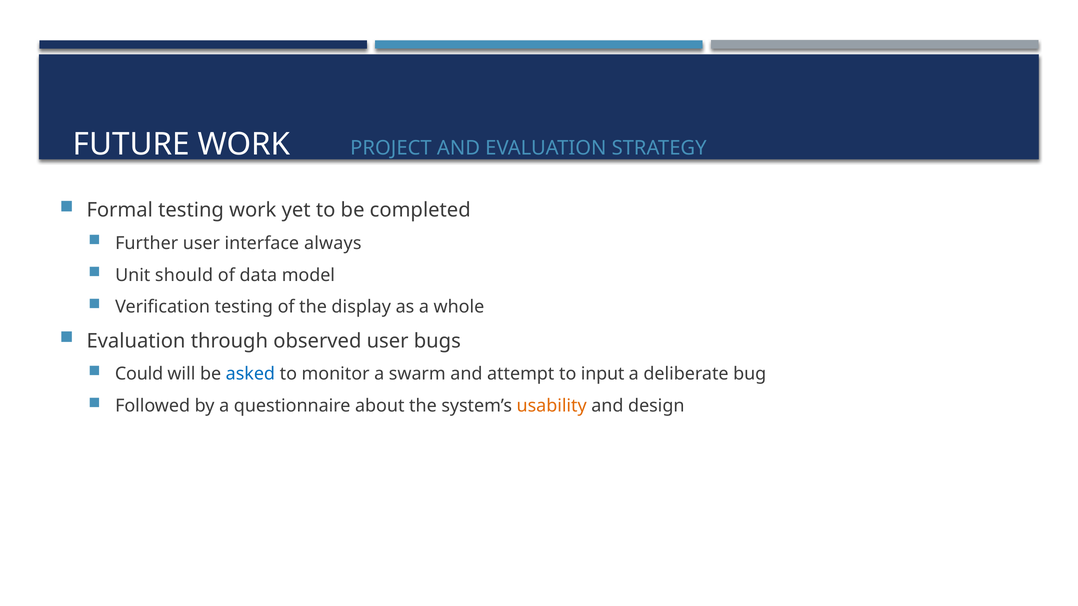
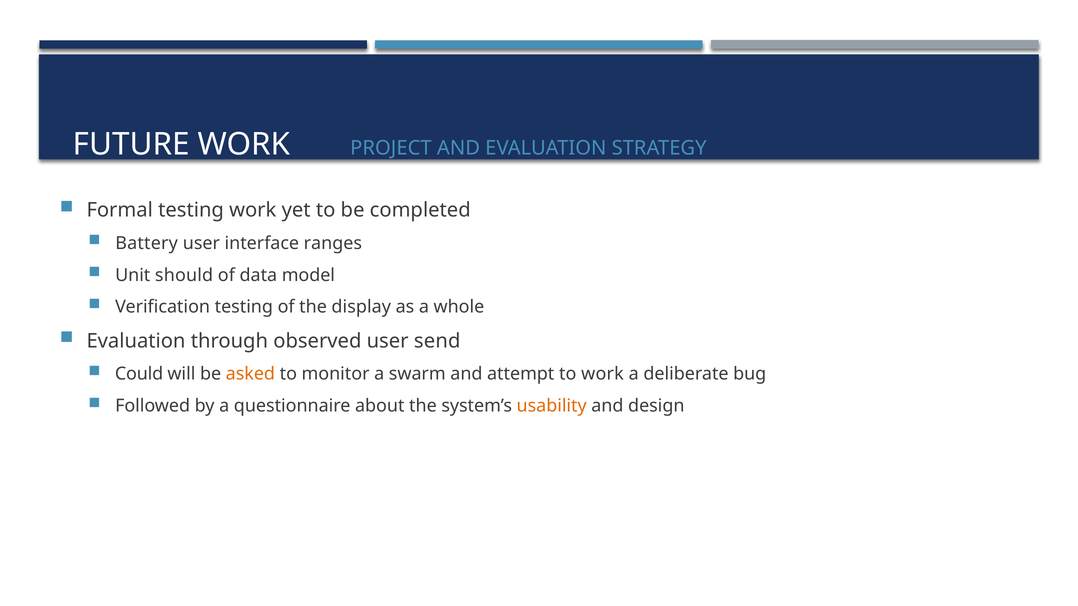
Further: Further -> Battery (147, 243)
always: always -> ranges (333, 243)
bugs: bugs -> send (437, 341)
asked colour: blue -> orange (250, 374)
to input: input -> work (602, 374)
